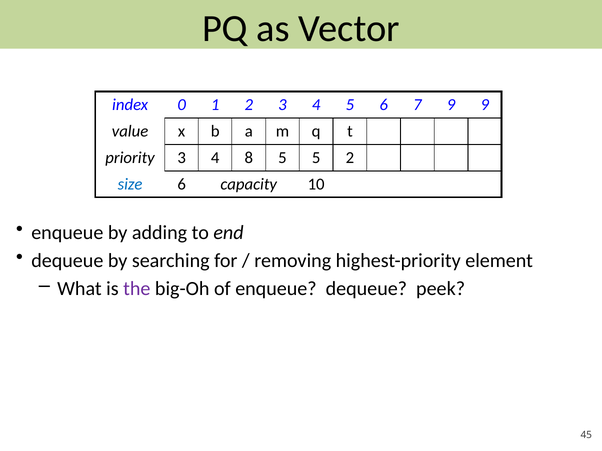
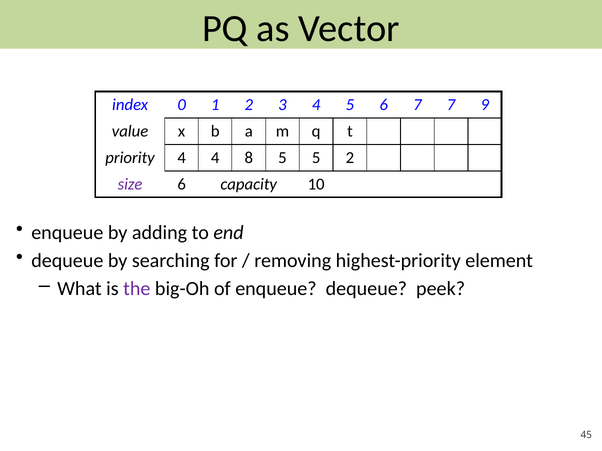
7 9: 9 -> 7 (451, 105)
priority 3: 3 -> 4 (182, 158)
size colour: blue -> purple (130, 185)
